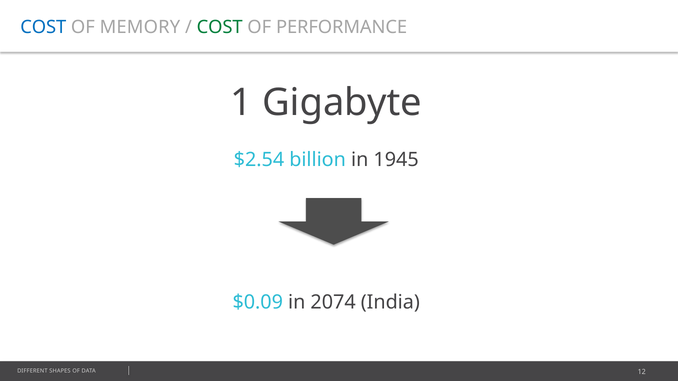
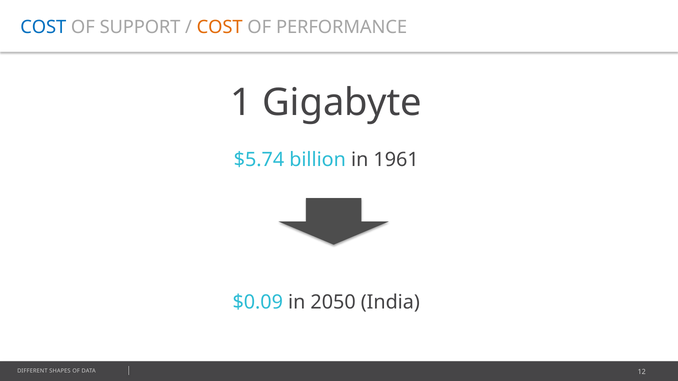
MEMORY: MEMORY -> SUPPORT (140, 27)
COST colour: green -> orange (220, 27)
$2.54: $2.54 -> $5.74 (259, 160)
1945: 1945 -> 1961 (396, 160)
2074: 2074 -> 2050 (333, 302)
